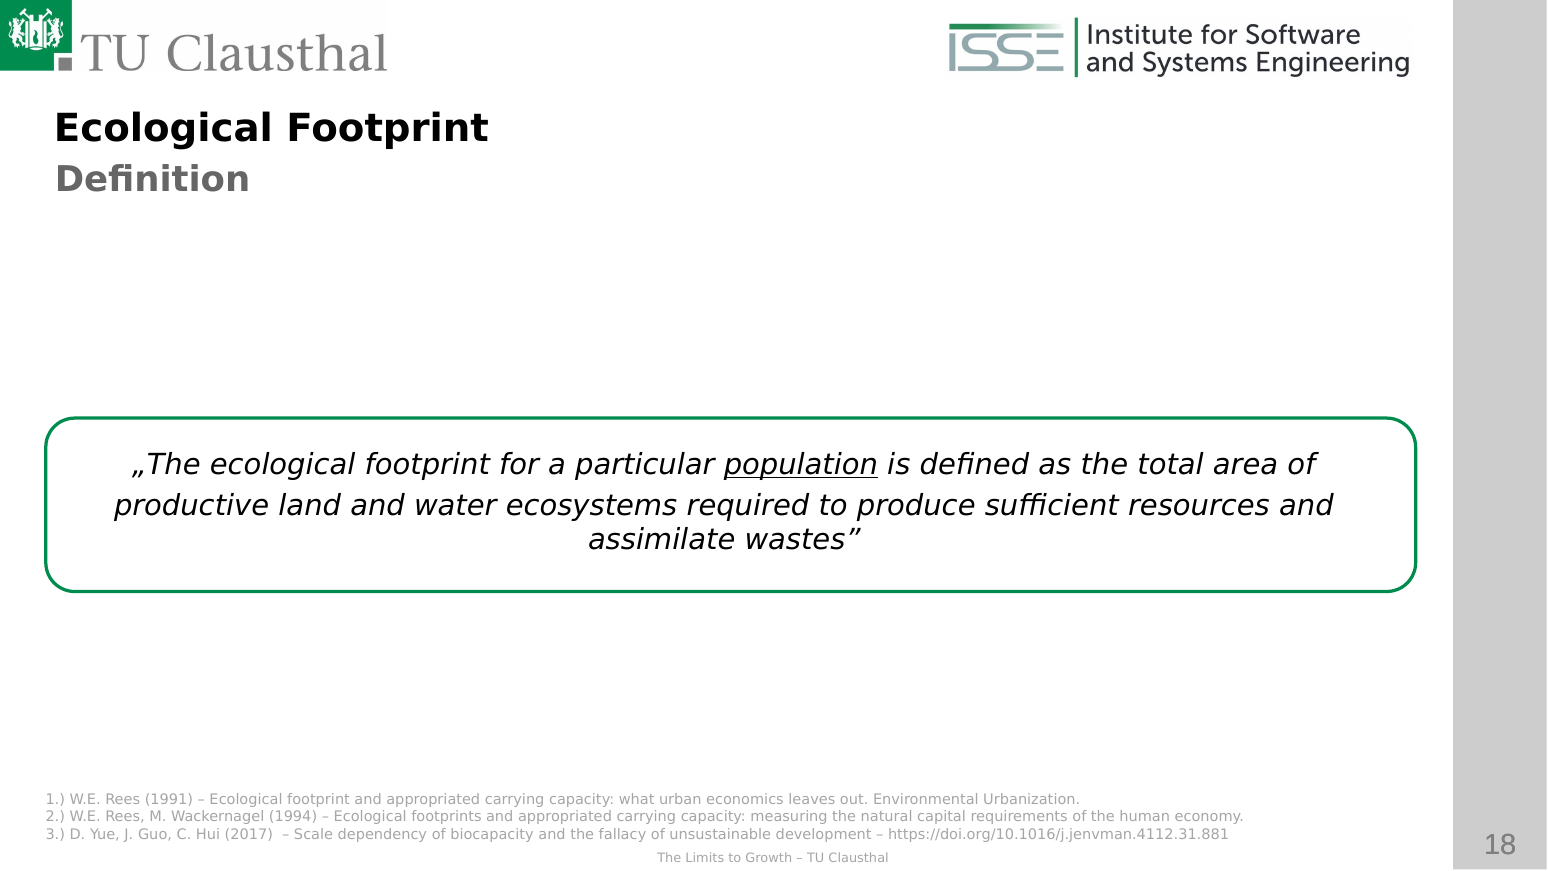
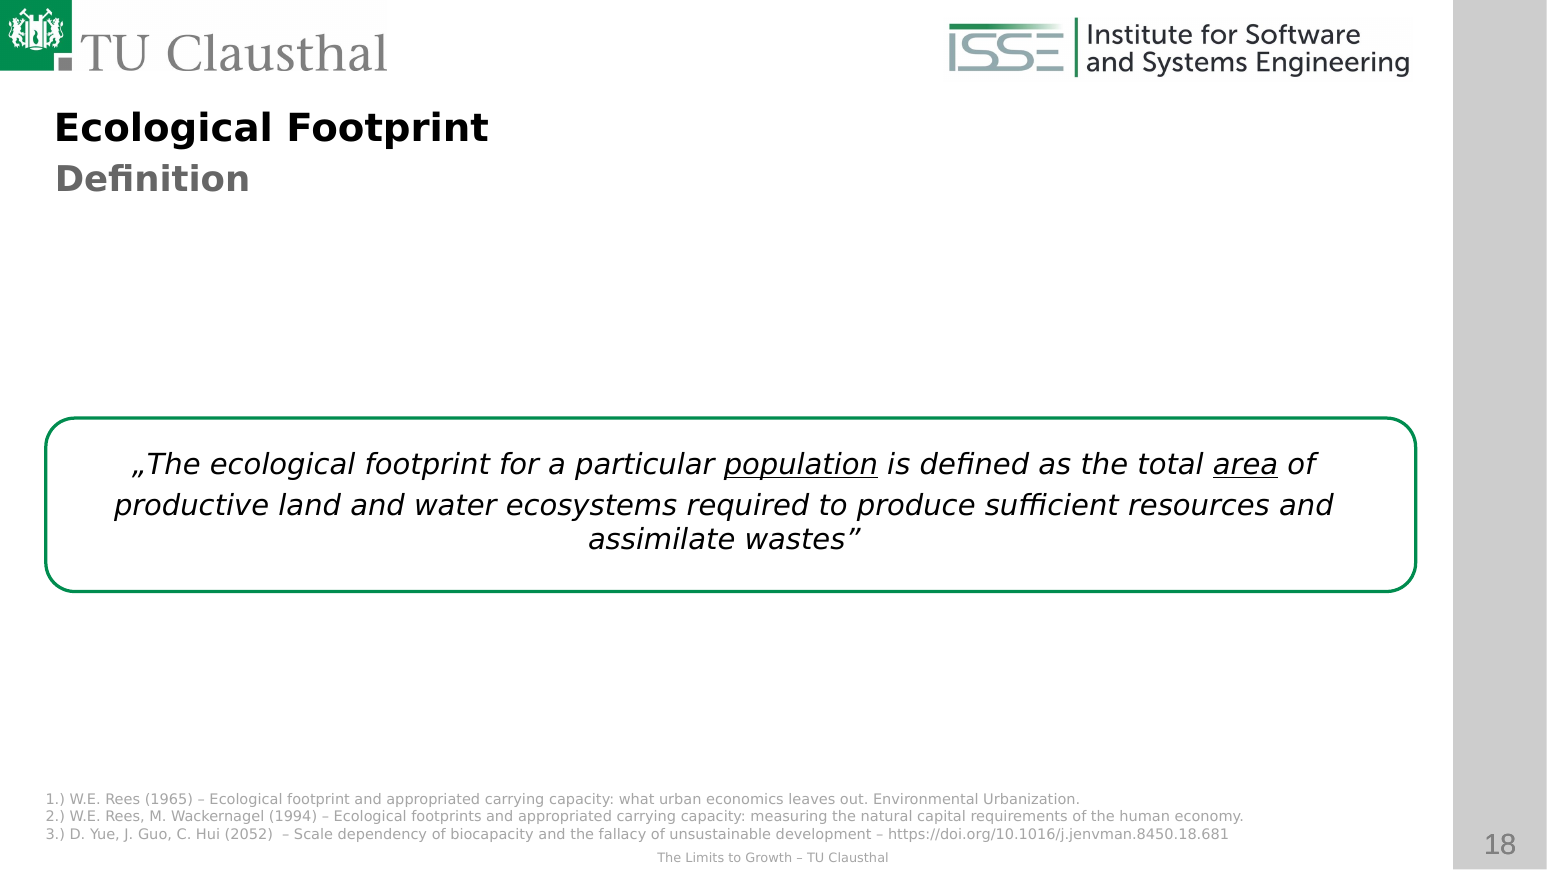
area underline: none -> present (1246, 465)
1991: 1991 -> 1965 (169, 799)
2017: 2017 -> 2052 (249, 834)
https://doi.org/10.1016/j.jenvman.4112.31.881: https://doi.org/10.1016/j.jenvman.4112.31.881 -> https://doi.org/10.1016/j.jenvman.8450.18.681 (1059, 834)
